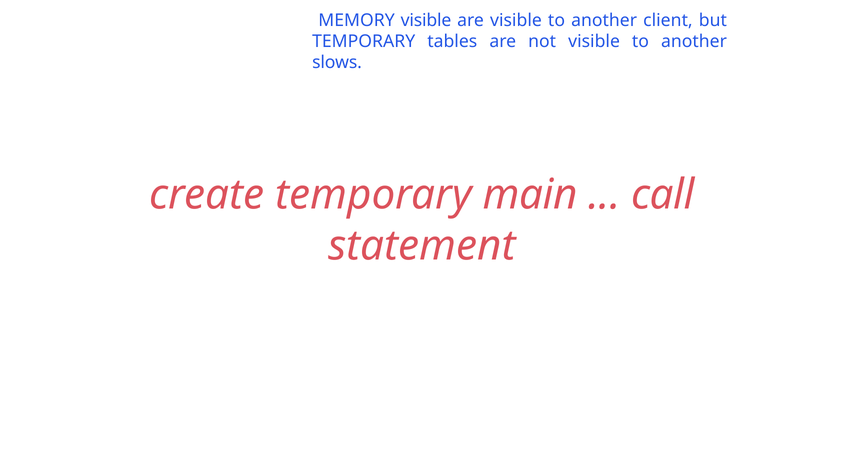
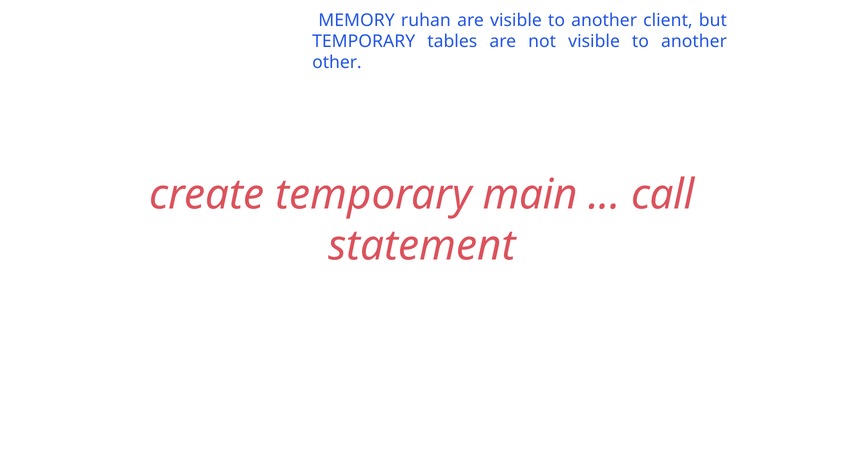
MEMORY visible: visible -> ruhan (426, 20)
slows: slows -> other (337, 62)
